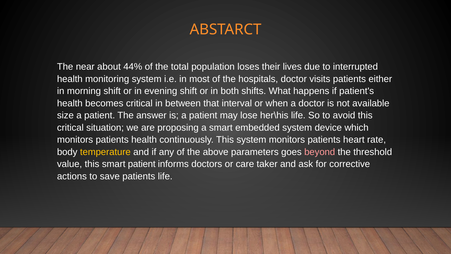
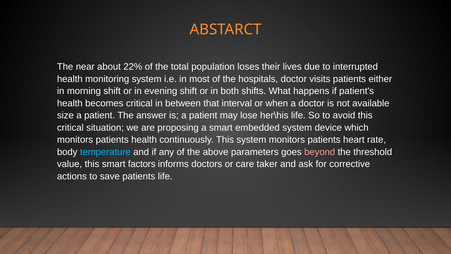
44%: 44% -> 22% (133, 67)
temperature colour: yellow -> light blue (105, 152)
smart patient: patient -> factors (142, 164)
